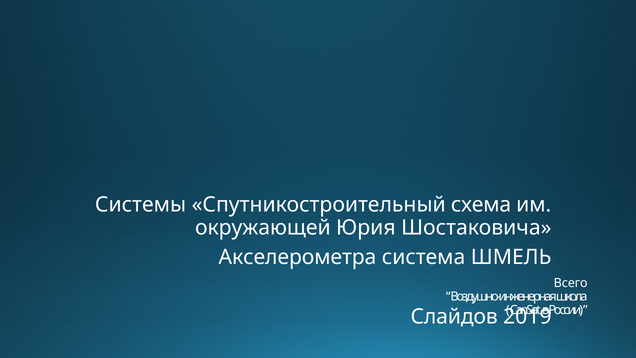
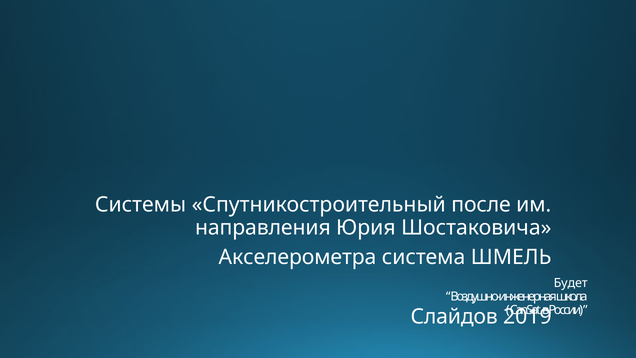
схема: схема -> после (481, 205)
окружающей: окружающей -> направления (263, 228)
Всего: Всего -> Будет (571, 283)
